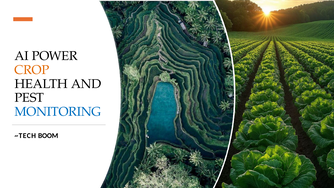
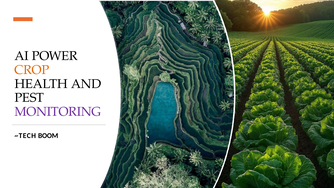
MONITORING colour: blue -> purple (58, 112)
